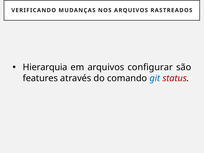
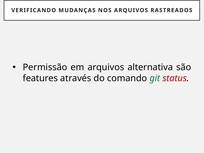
Hierarquia: Hierarquia -> Permissão (45, 67)
configurar: configurar -> alternativa (150, 67)
git colour: blue -> green (155, 78)
